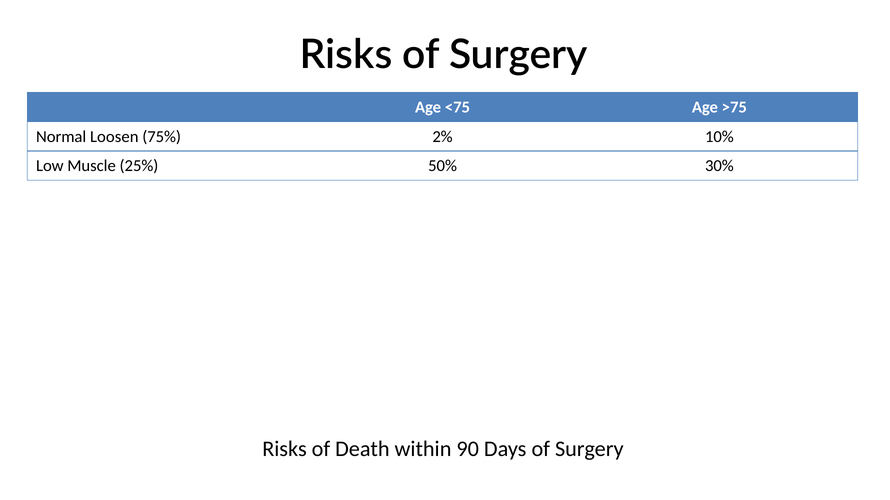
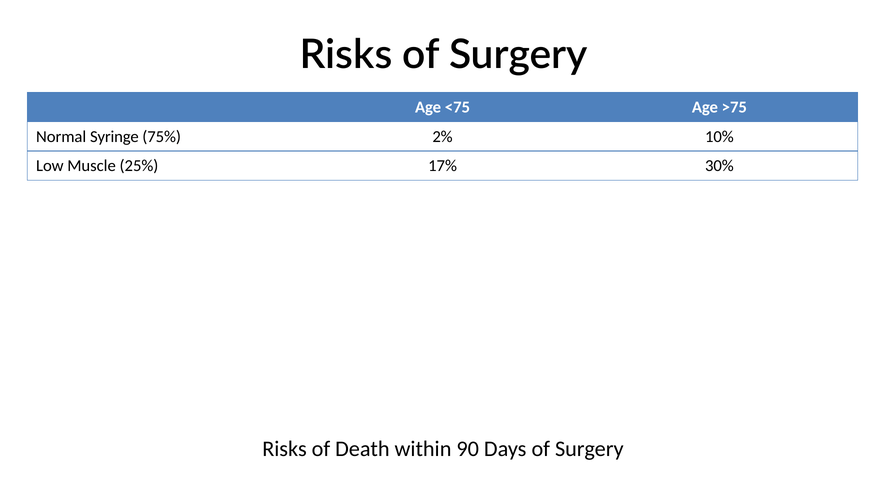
Loosen: Loosen -> Syringe (114, 137)
50%: 50% -> 17% (443, 166)
